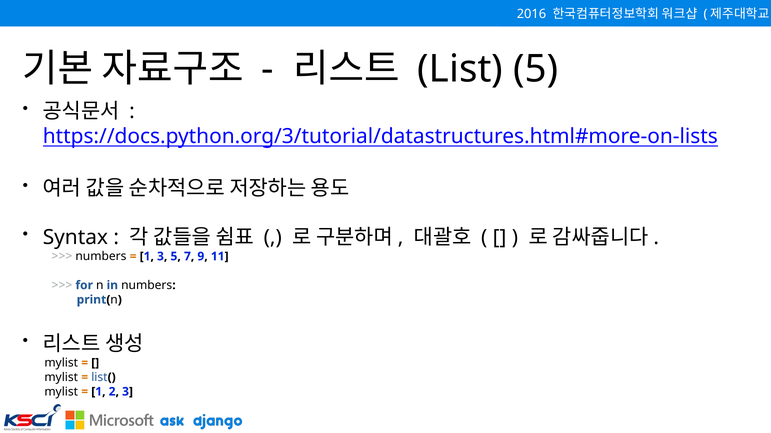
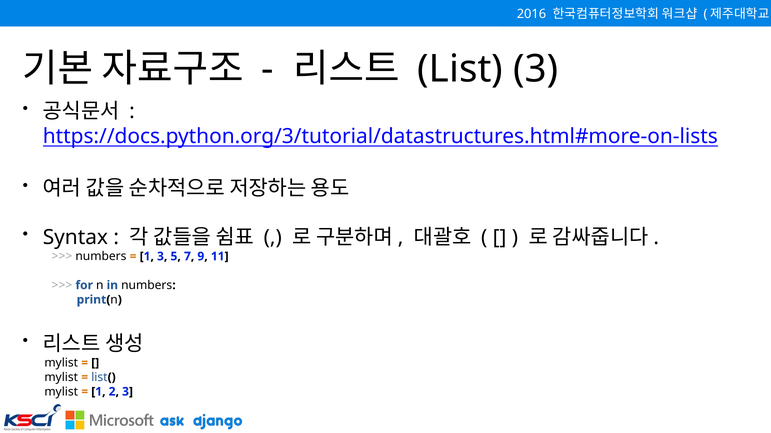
List 5: 5 -> 3 (536, 69)
